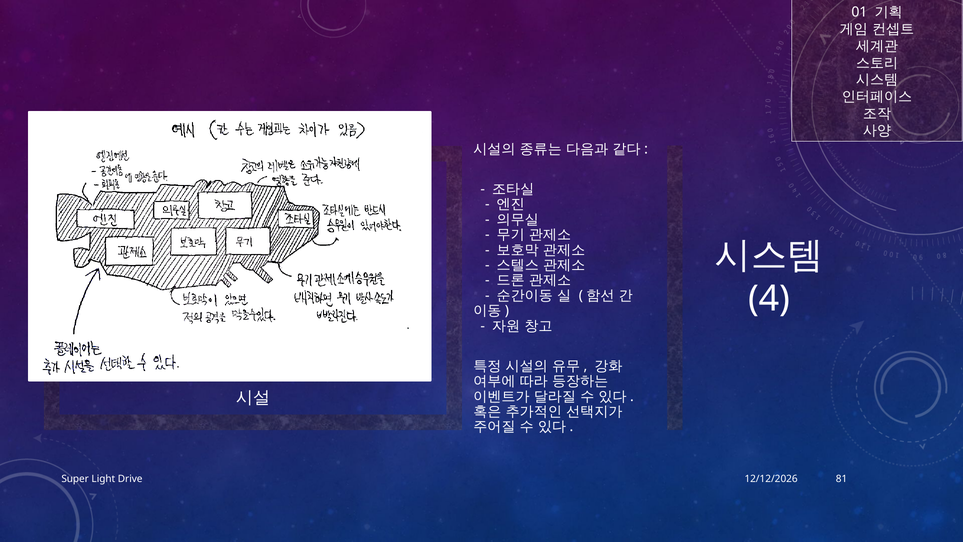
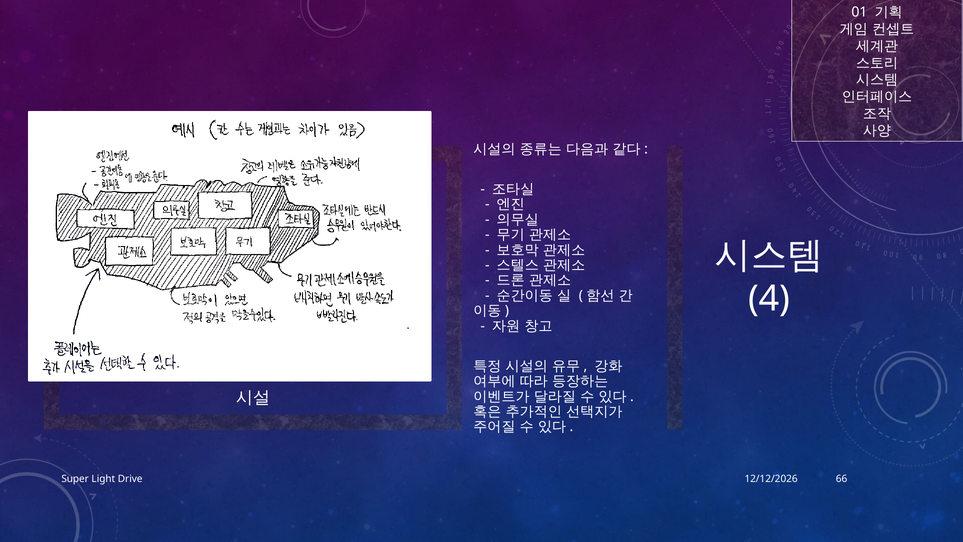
81: 81 -> 66 (842, 479)
